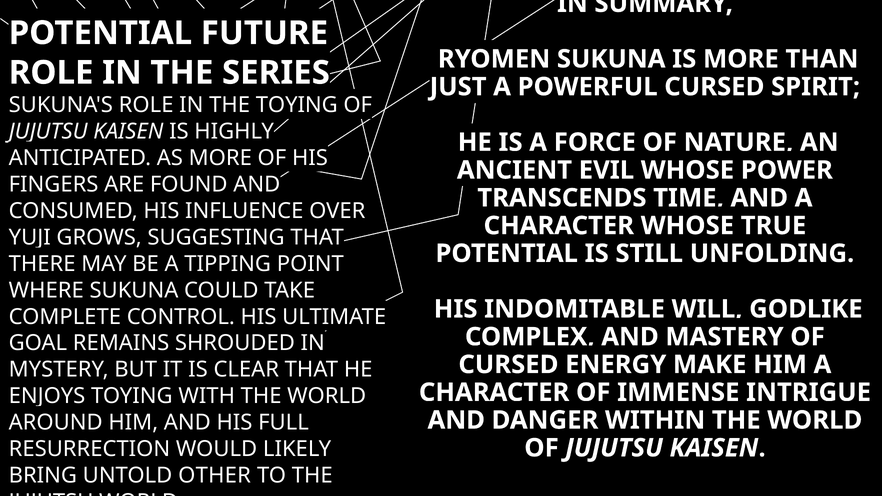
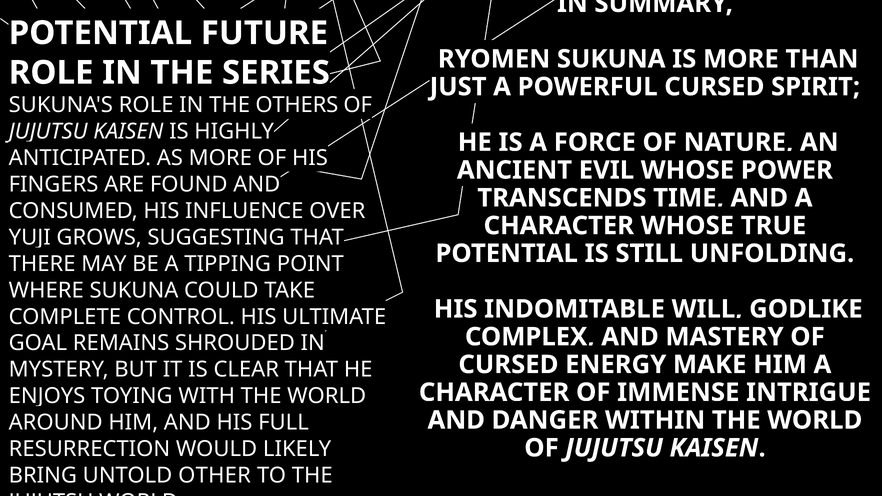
TOYING: TOYING -> OTHERS (297, 105)
